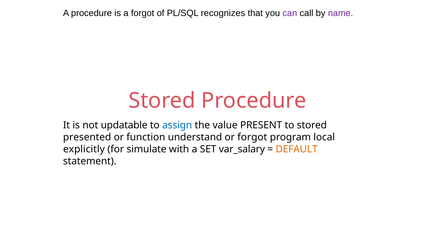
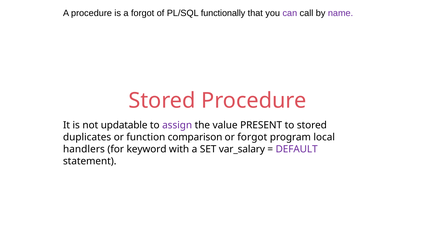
recognizes: recognizes -> functionally (223, 13)
assign colour: blue -> purple (177, 125)
presented: presented -> duplicates (87, 137)
understand: understand -> comparison (195, 137)
explicitly: explicitly -> handlers (84, 149)
simulate: simulate -> keyword (147, 149)
DEFAULT colour: orange -> purple (297, 149)
